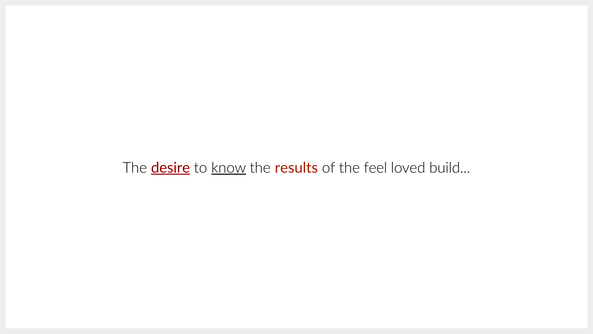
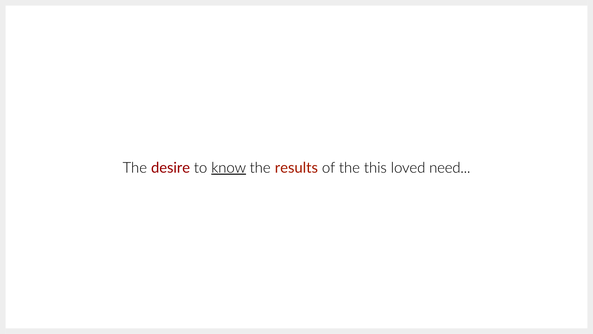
desire underline: present -> none (171, 168)
feel: feel -> this (375, 168)
build: build -> need (450, 168)
